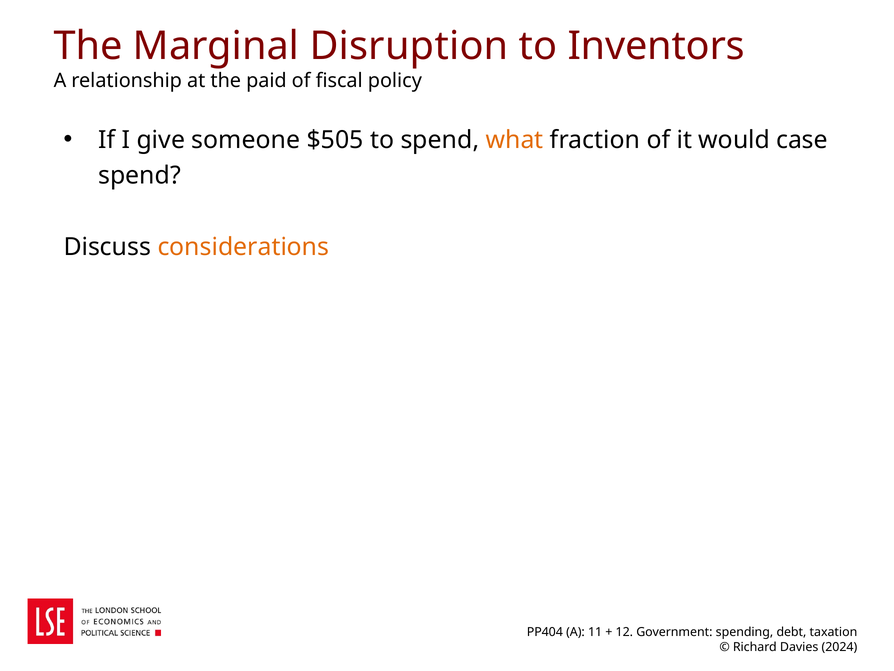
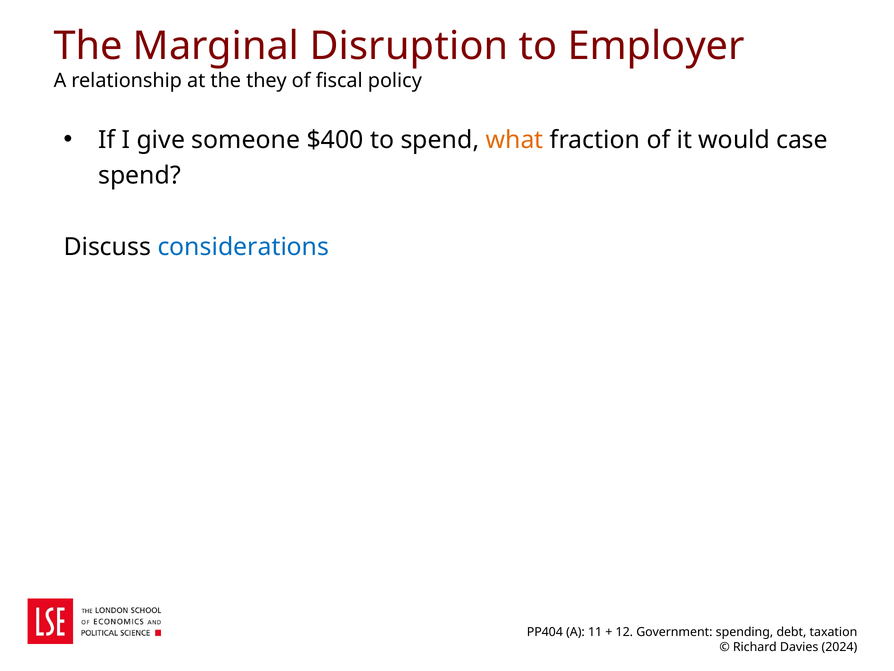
Inventors: Inventors -> Employer (656, 46)
paid: paid -> they (266, 80)
$505: $505 -> $400 (335, 140)
considerations colour: orange -> blue (243, 247)
